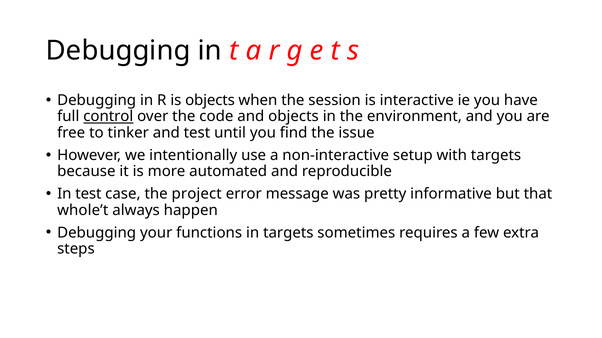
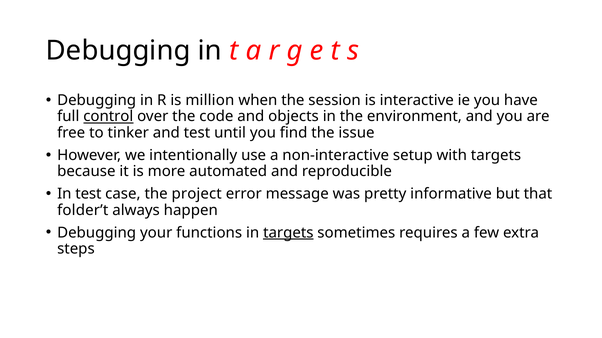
is objects: objects -> million (210, 100)
whole’t: whole’t -> folder’t (83, 210)
targets underline: none -> present (288, 233)
